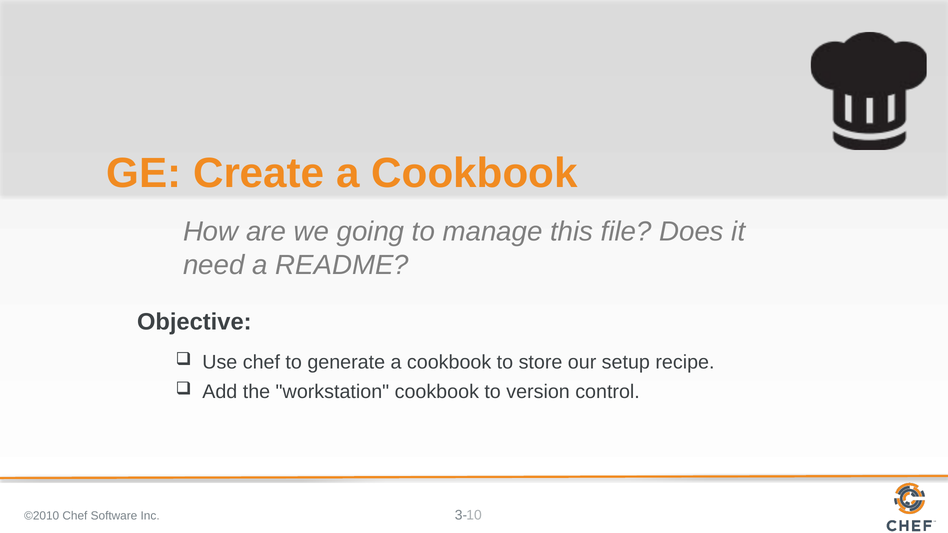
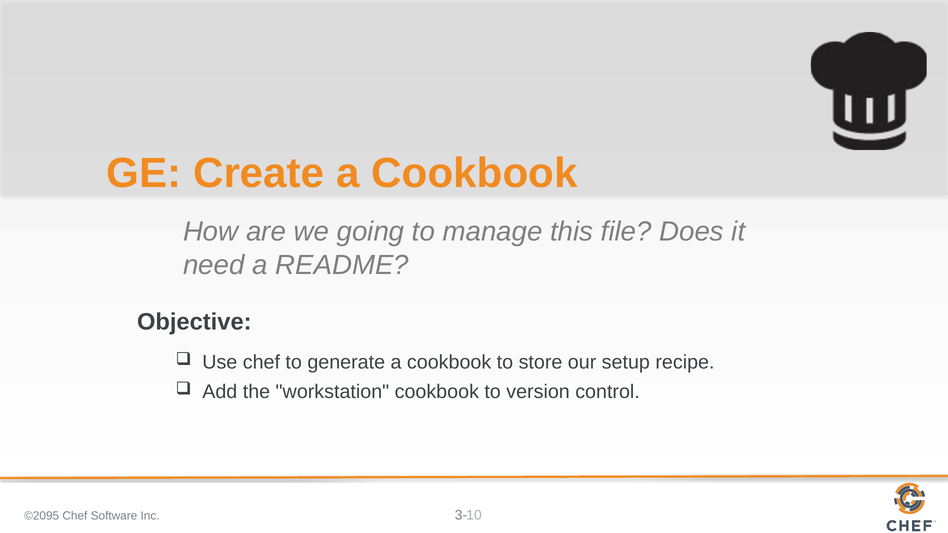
©2010: ©2010 -> ©2095 (42, 516)
